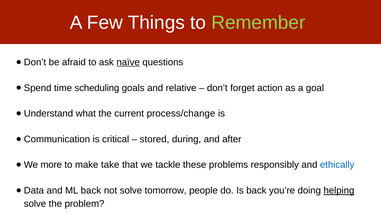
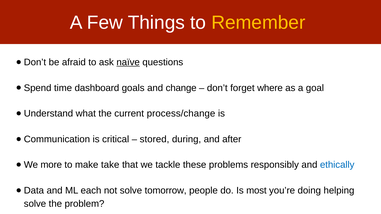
Remember colour: light green -> yellow (258, 23)
scheduling: scheduling -> dashboard (97, 88)
relative: relative -> change (181, 88)
action: action -> where (270, 88)
ML back: back -> each (91, 191)
Is back: back -> most (256, 191)
helping underline: present -> none (339, 191)
